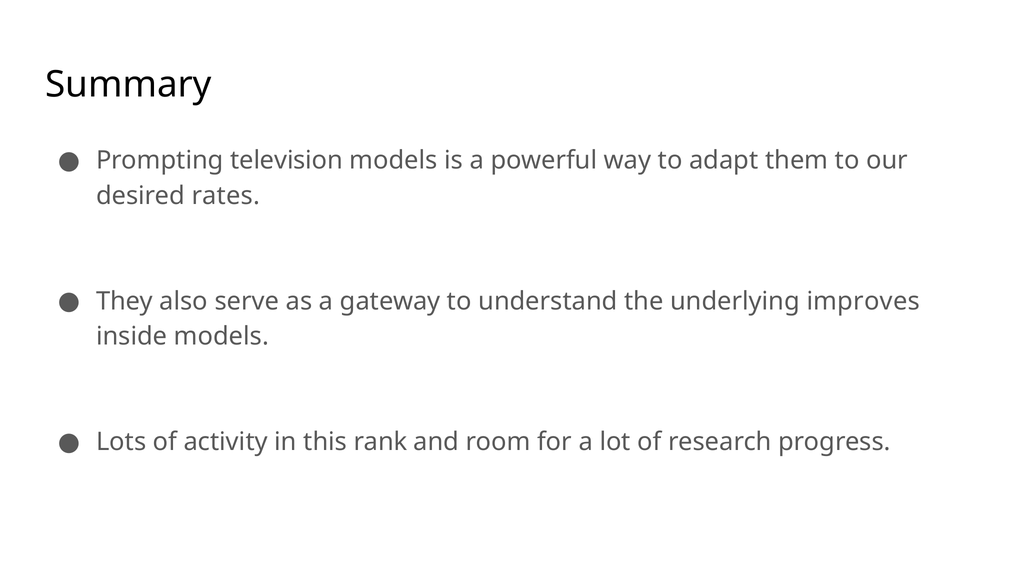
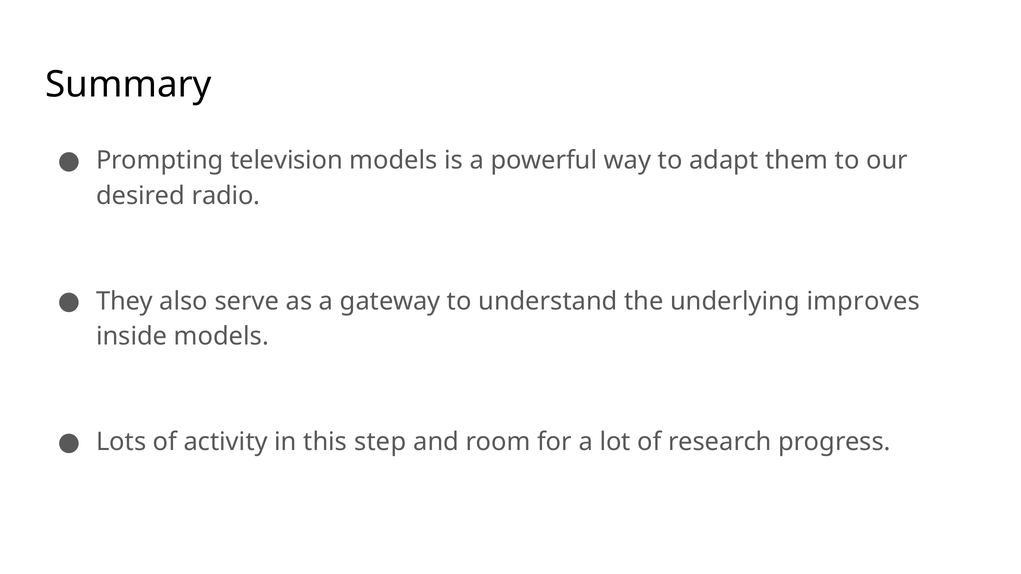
rates: rates -> radio (226, 196)
rank: rank -> step (380, 442)
